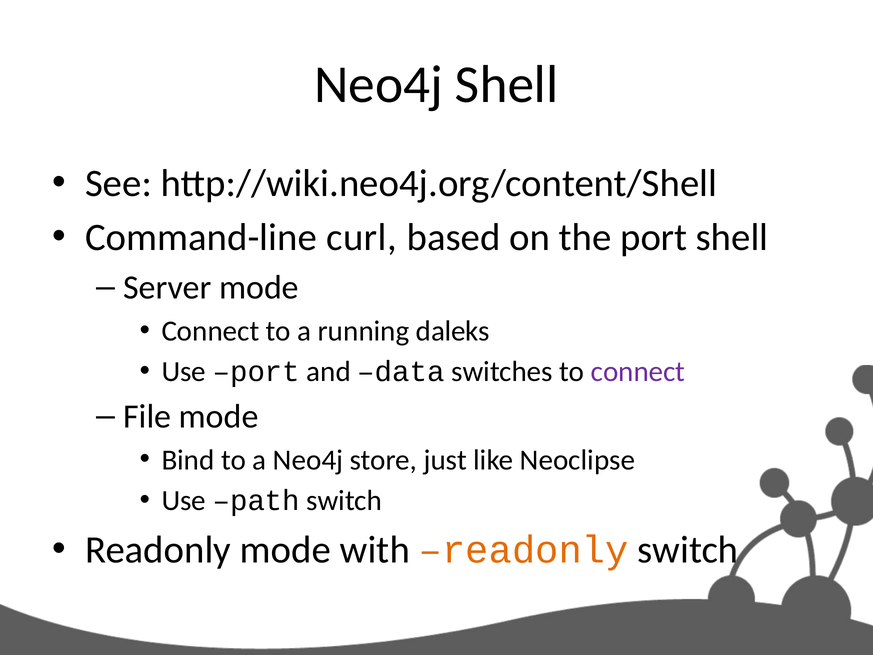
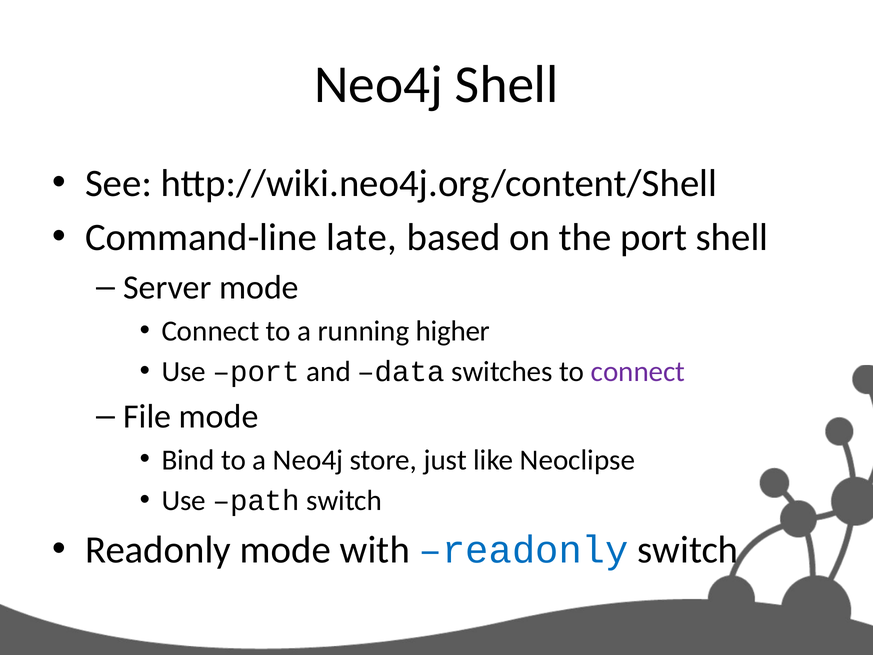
curl: curl -> late (362, 238)
daleks: daleks -> higher (453, 331)
readonly colour: orange -> blue (524, 550)
